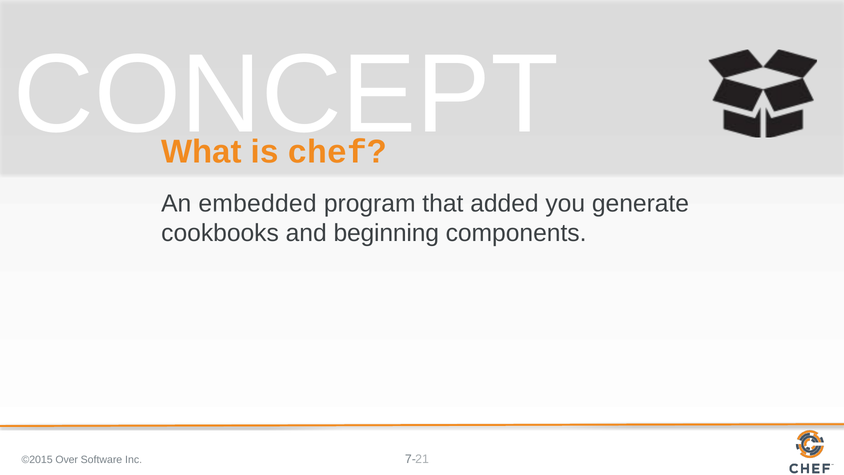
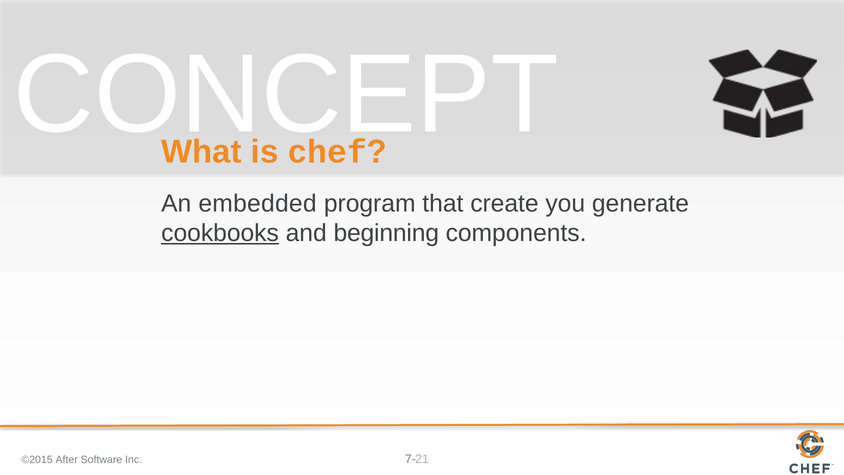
added: added -> create (504, 203)
cookbooks underline: none -> present (220, 233)
Over: Over -> After (67, 459)
